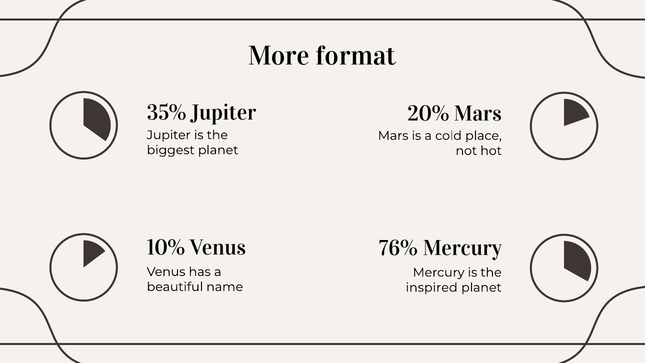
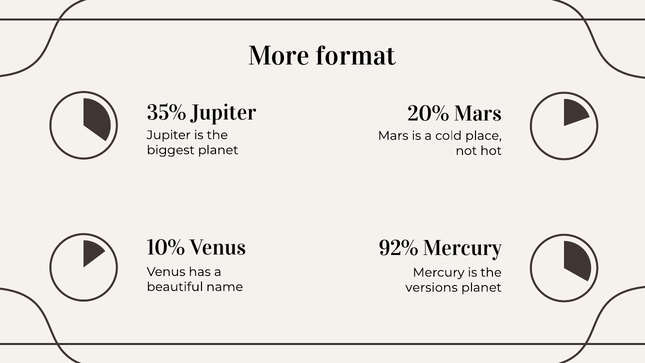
76%: 76% -> 92% (398, 248)
inspired: inspired -> versions (432, 287)
